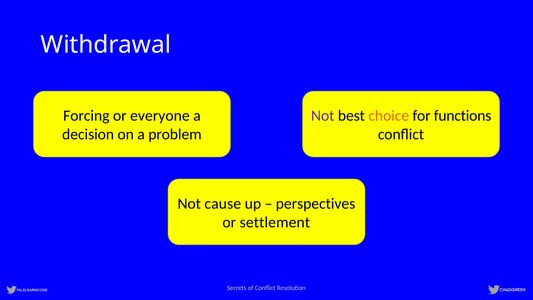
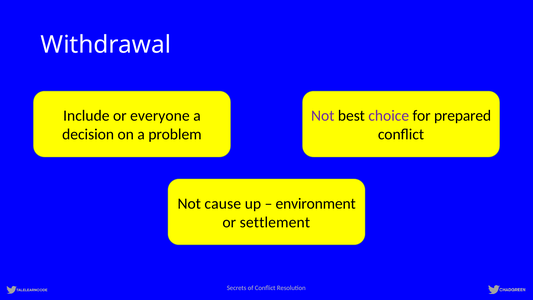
Forcing: Forcing -> Include (86, 116)
choice colour: orange -> purple (389, 116)
functions: functions -> prepared (463, 116)
perspectives: perspectives -> environment (316, 203)
